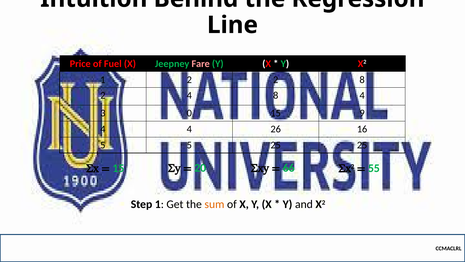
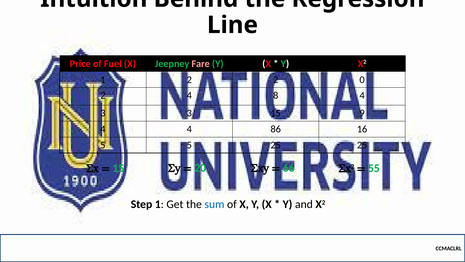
2 8: 8 -> 0 (362, 80)
3 0: 0 -> 3 (189, 113)
26: 26 -> 86 (276, 129)
sum colour: orange -> blue (214, 204)
